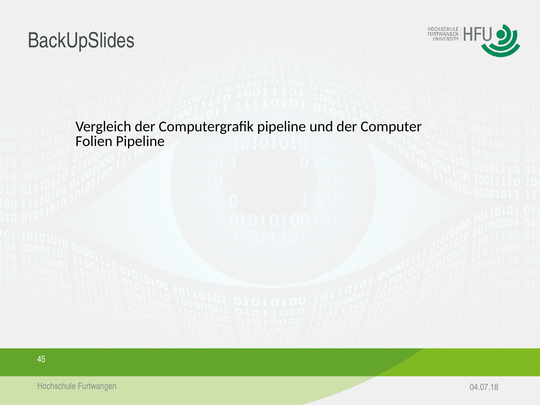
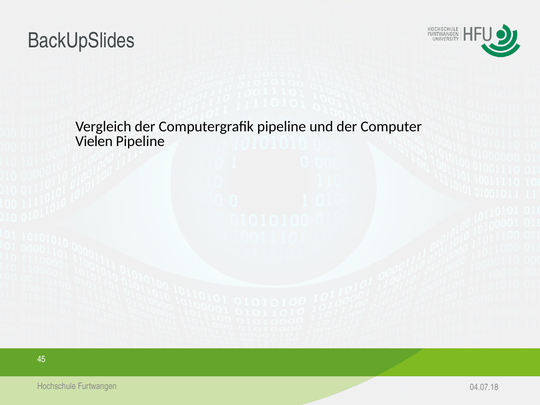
Folien: Folien -> Vielen (94, 141)
